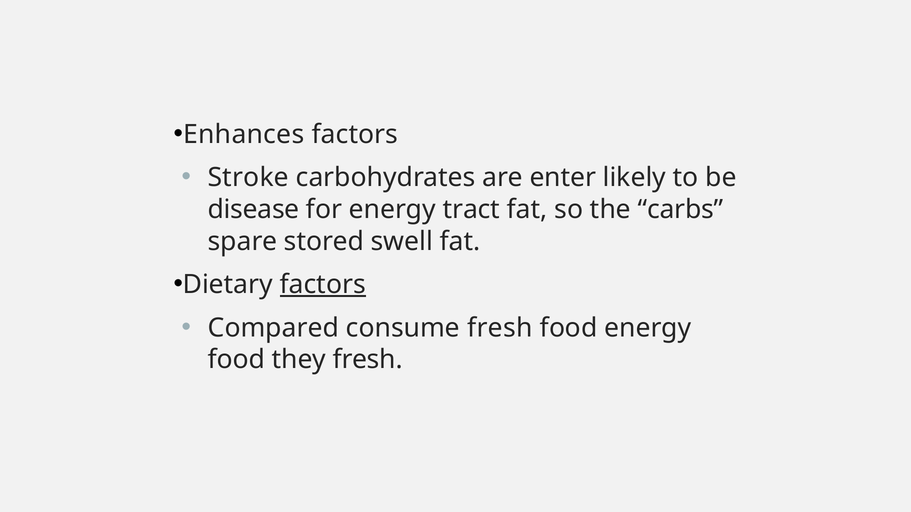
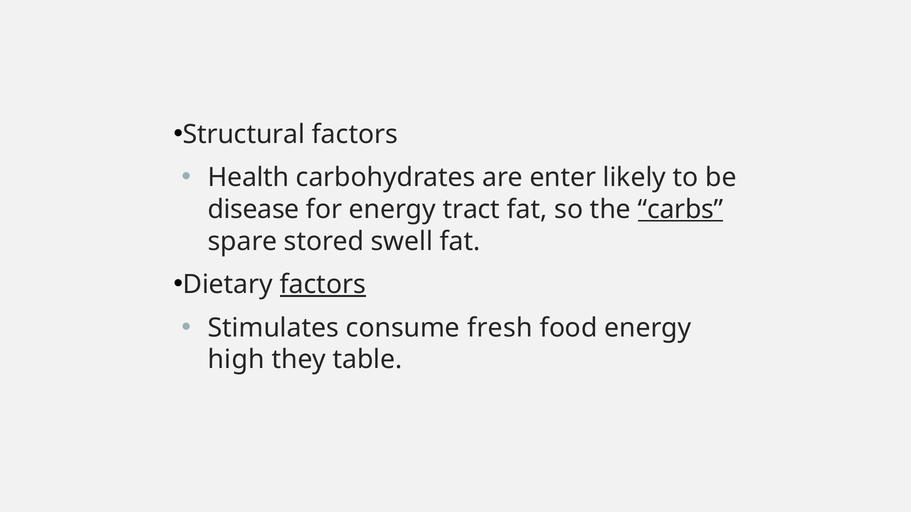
Enhances: Enhances -> Structural (244, 134)
Stroke: Stroke -> Health (248, 178)
carbs underline: none -> present (680, 210)
Compared: Compared -> Stimulates (273, 328)
food: food -> high (236, 360)
they fresh: fresh -> table (368, 360)
